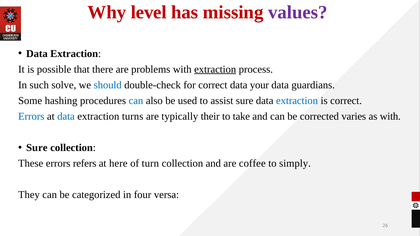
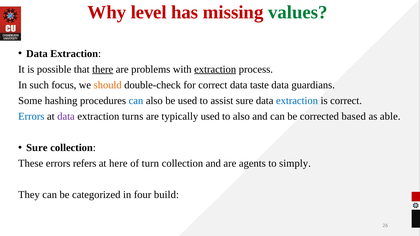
values colour: purple -> green (298, 12)
there underline: none -> present (103, 69)
solve: solve -> focus (64, 85)
should colour: blue -> orange (108, 85)
your: your -> taste (259, 85)
data colour: blue -> purple (66, 116)
typically their: their -> used (210, 116)
to take: take -> also (241, 116)
varies: varies -> based (354, 116)
as with: with -> able (390, 116)
coffee: coffee -> agents (252, 164)
versa: versa -> build (166, 195)
